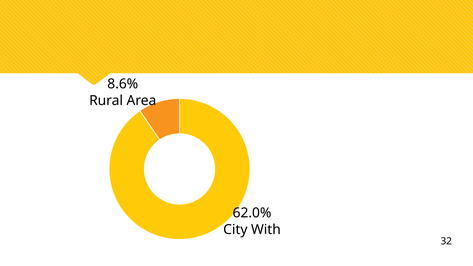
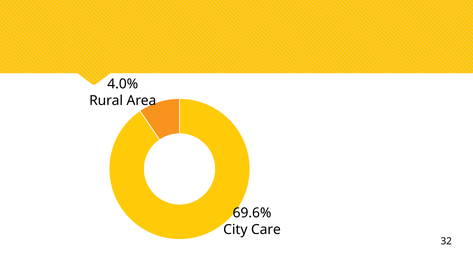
8.6%: 8.6% -> 4.0% (123, 84)
62.0%: 62.0% -> 69.6% (252, 213)
With: With -> Care (266, 230)
